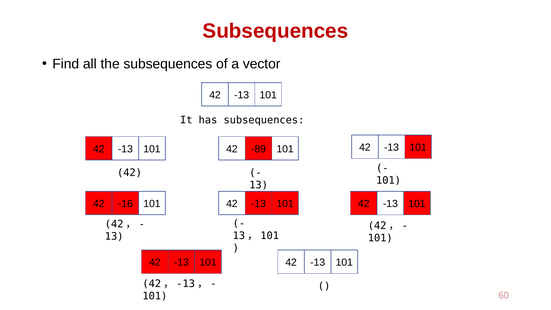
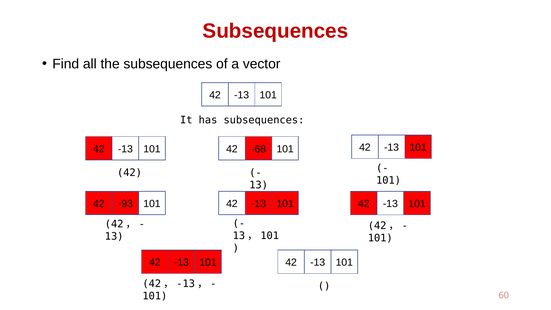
-89: -89 -> -68 (259, 149)
-16: -16 -> -93 (125, 204)
